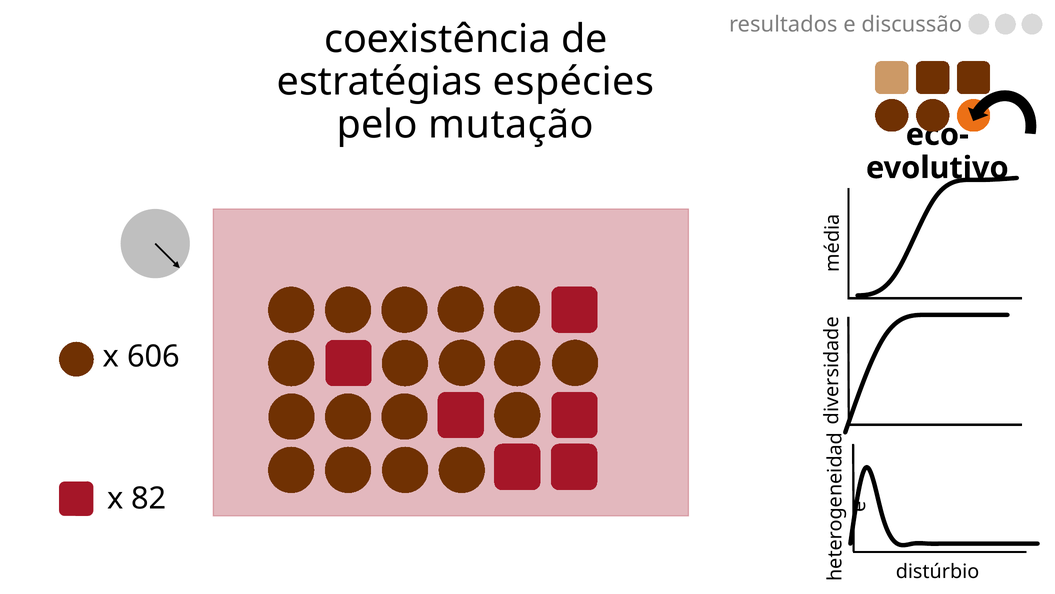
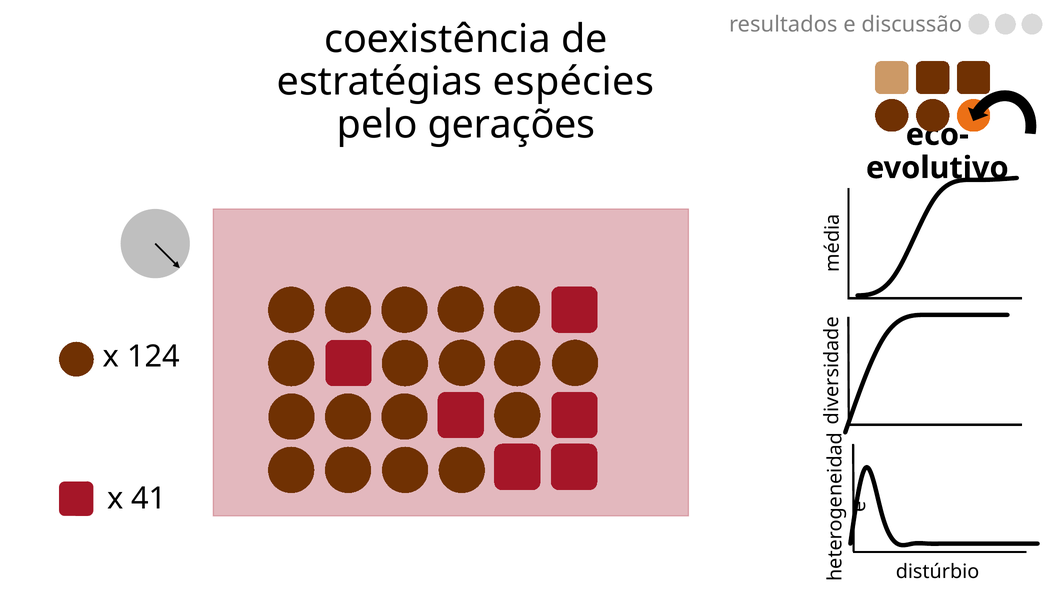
mutação: mutação -> gerações (511, 124)
606: 606 -> 124 (154, 356)
82: 82 -> 41 (149, 498)
